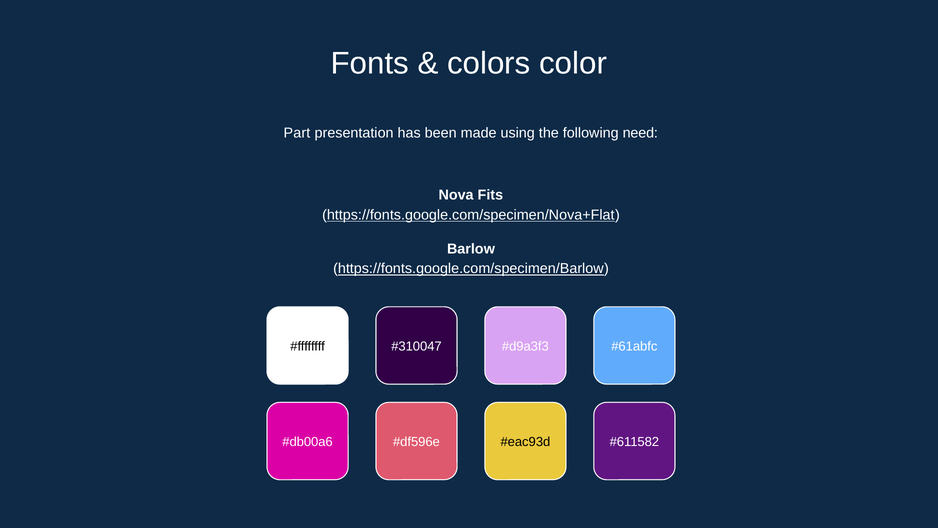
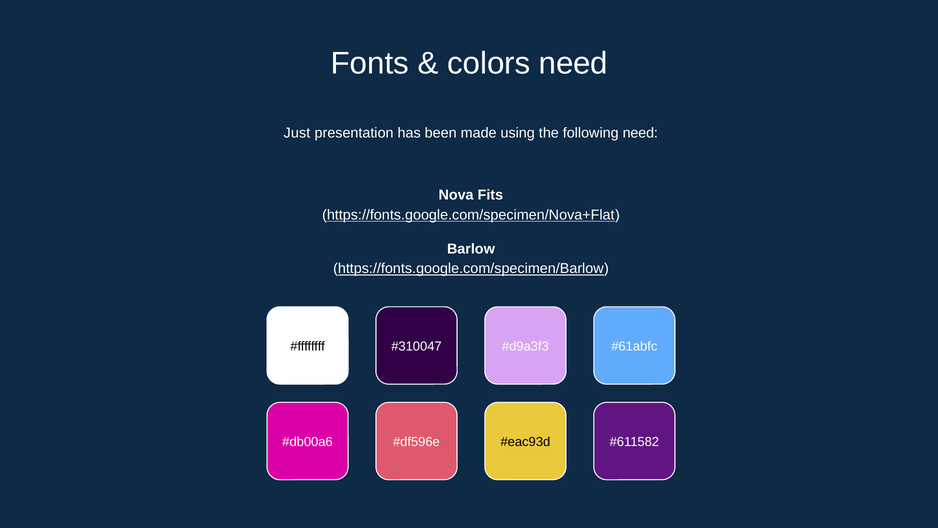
colors color: color -> need (573, 64)
Part: Part -> Just (297, 133)
